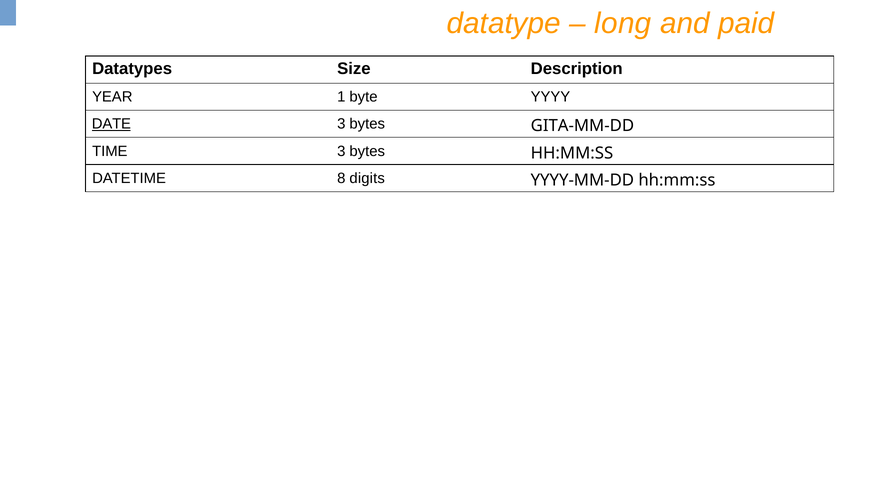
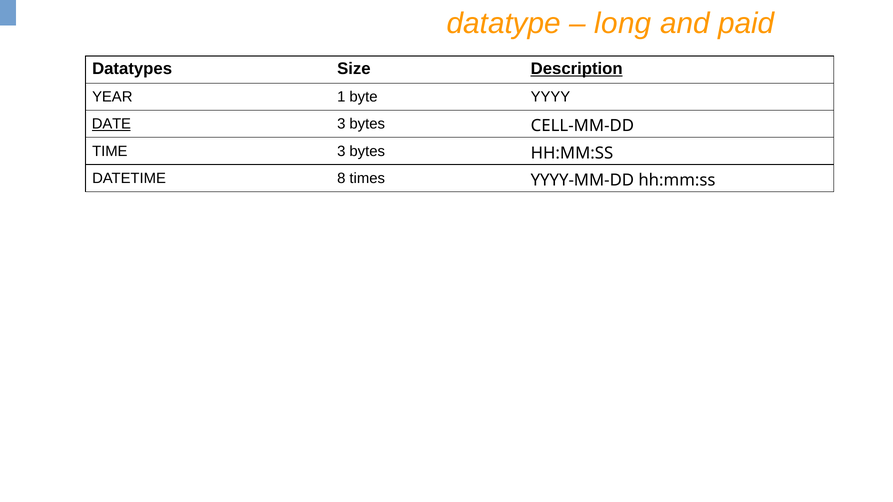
Description underline: none -> present (577, 69)
GITA-MM-DD: GITA-MM-DD -> CELL-MM-DD (582, 126)
digits: digits -> times (367, 178)
